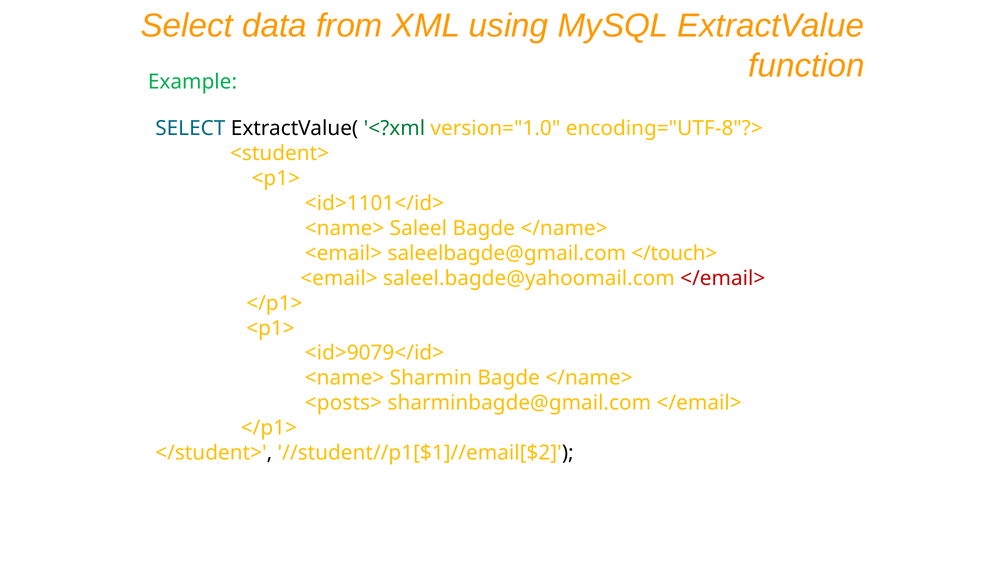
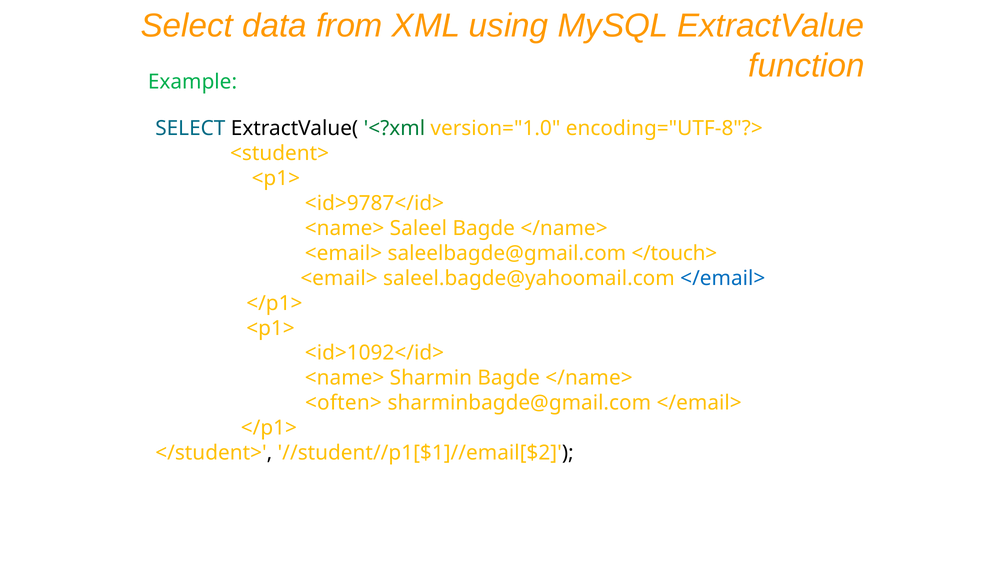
<id>1101</id>: <id>1101</id> -> <id>9787</id> (374, 203)
</email> colour: red -> blue (723, 278)
<id>9079</id>: <id>9079</id> -> <id>1092</id> (374, 353)
<posts>: <posts> -> <often> (343, 403)
